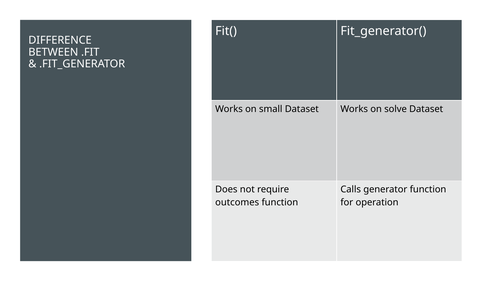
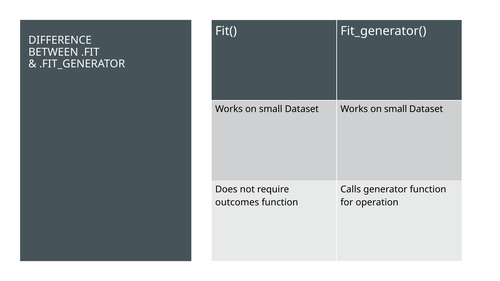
Dataset Works on solve: solve -> small (396, 109)
